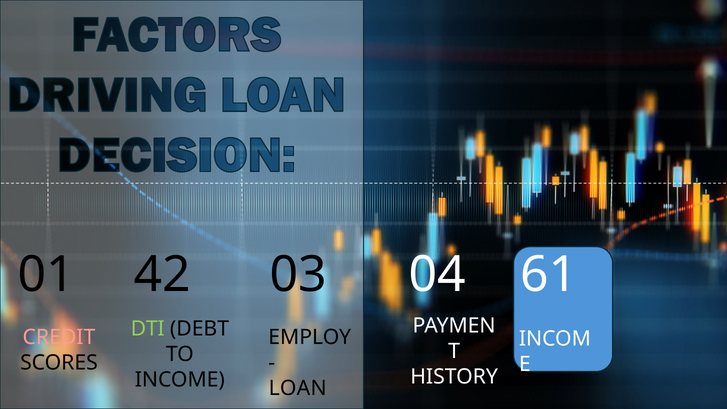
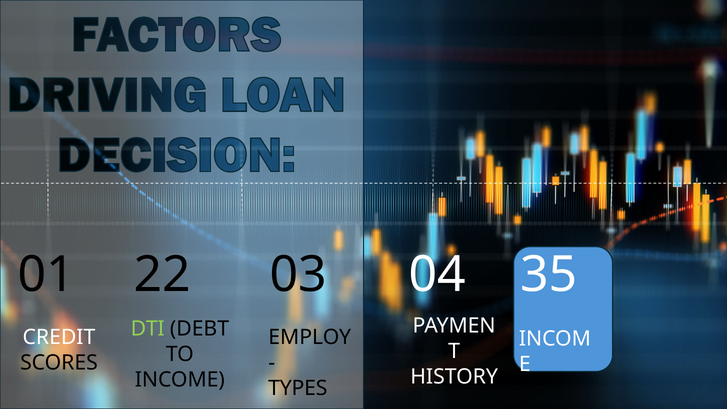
42: 42 -> 22 (162, 275)
61: 61 -> 35 (549, 275)
CREDIT colour: pink -> white (59, 337)
LOAN: LOAN -> TYPES (298, 388)
